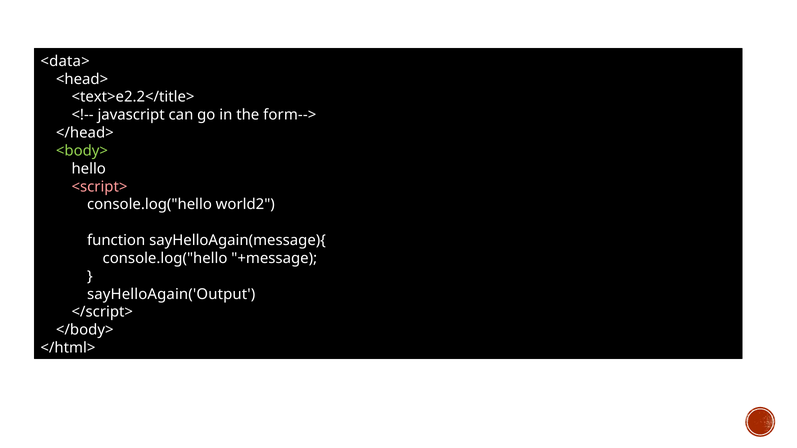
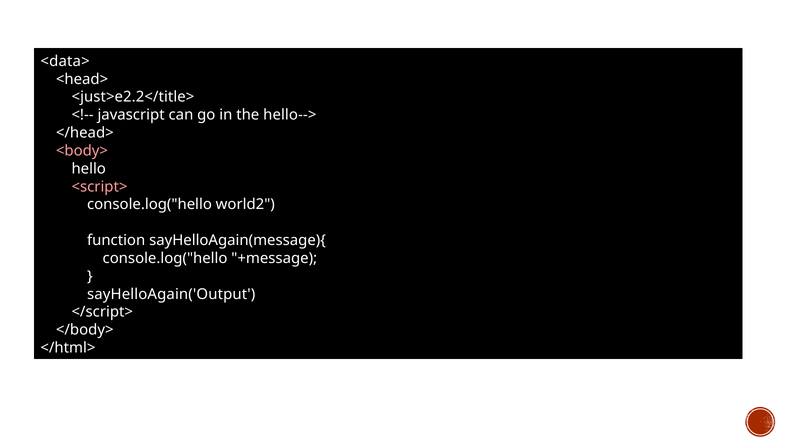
<text>e2.2</title>: <text>e2.2</title> -> <just>e2.2</title> (133, 97)
form-->: form--> -> hello--> (290, 115)
<body> colour: light green -> pink (82, 151)
